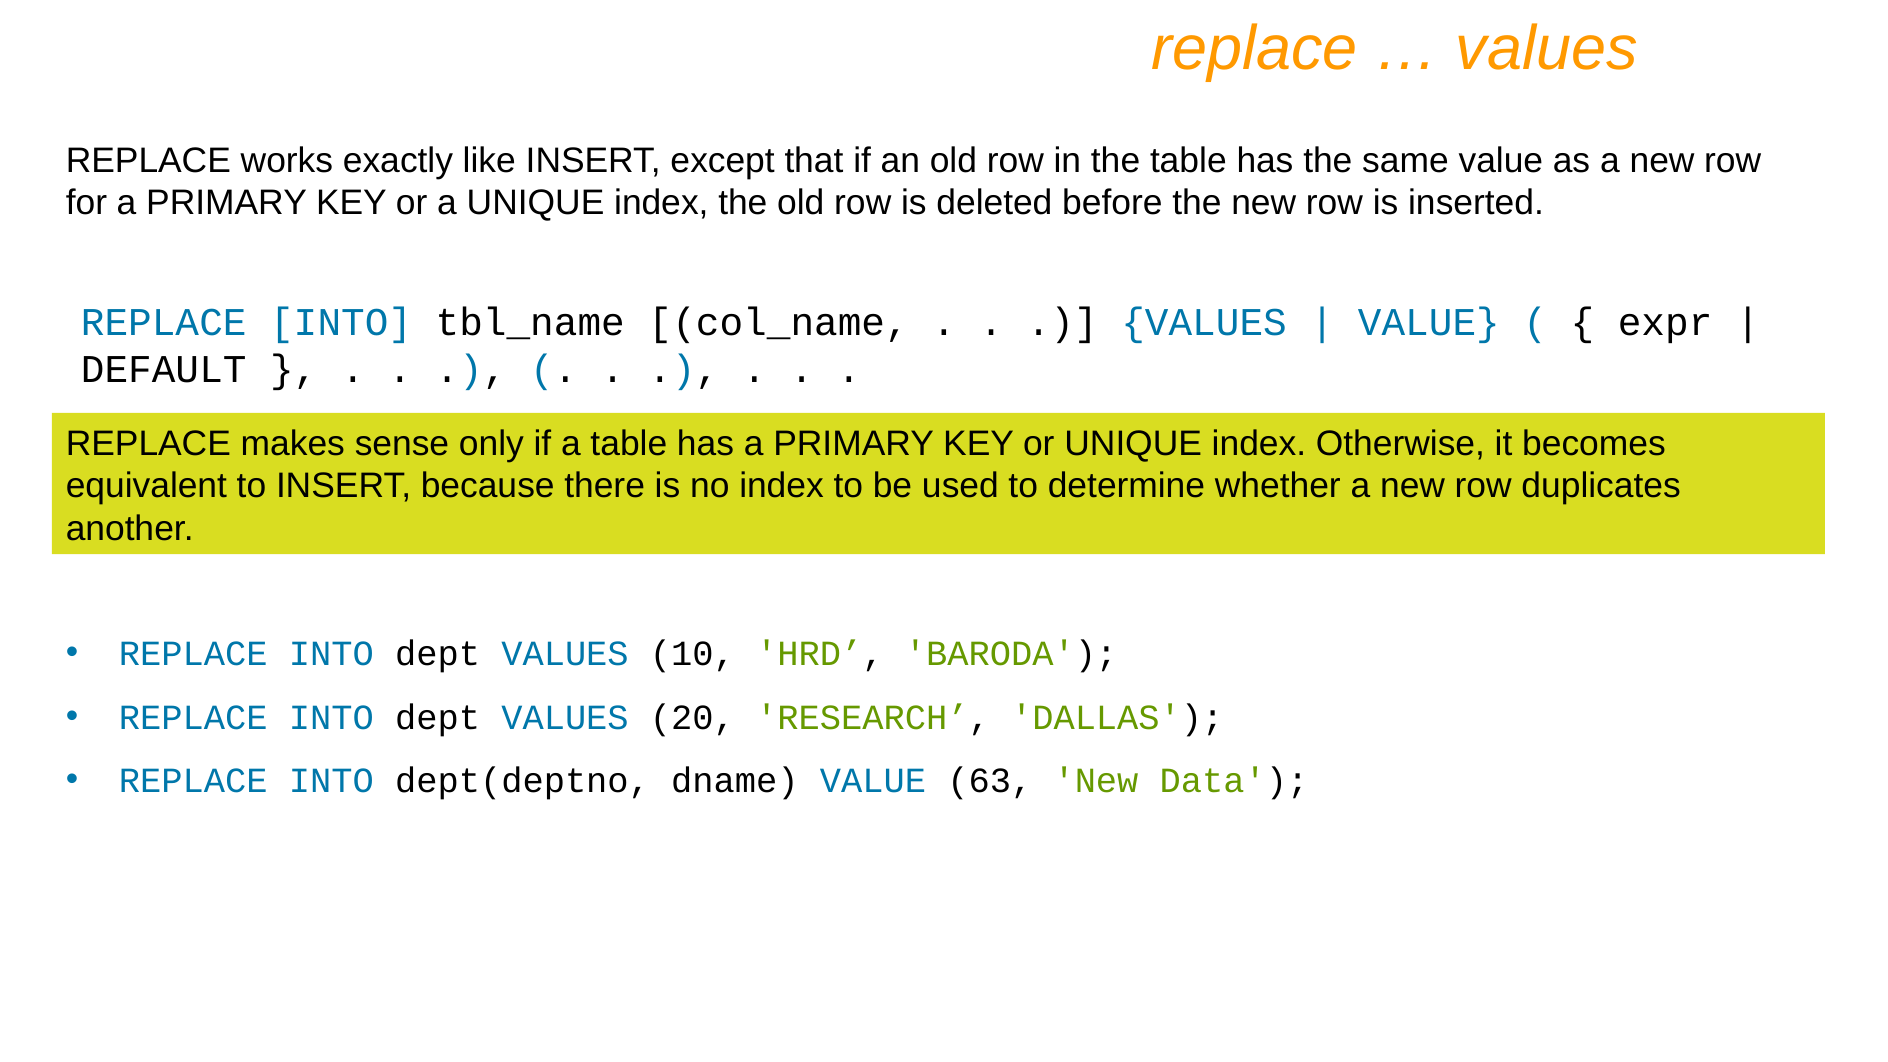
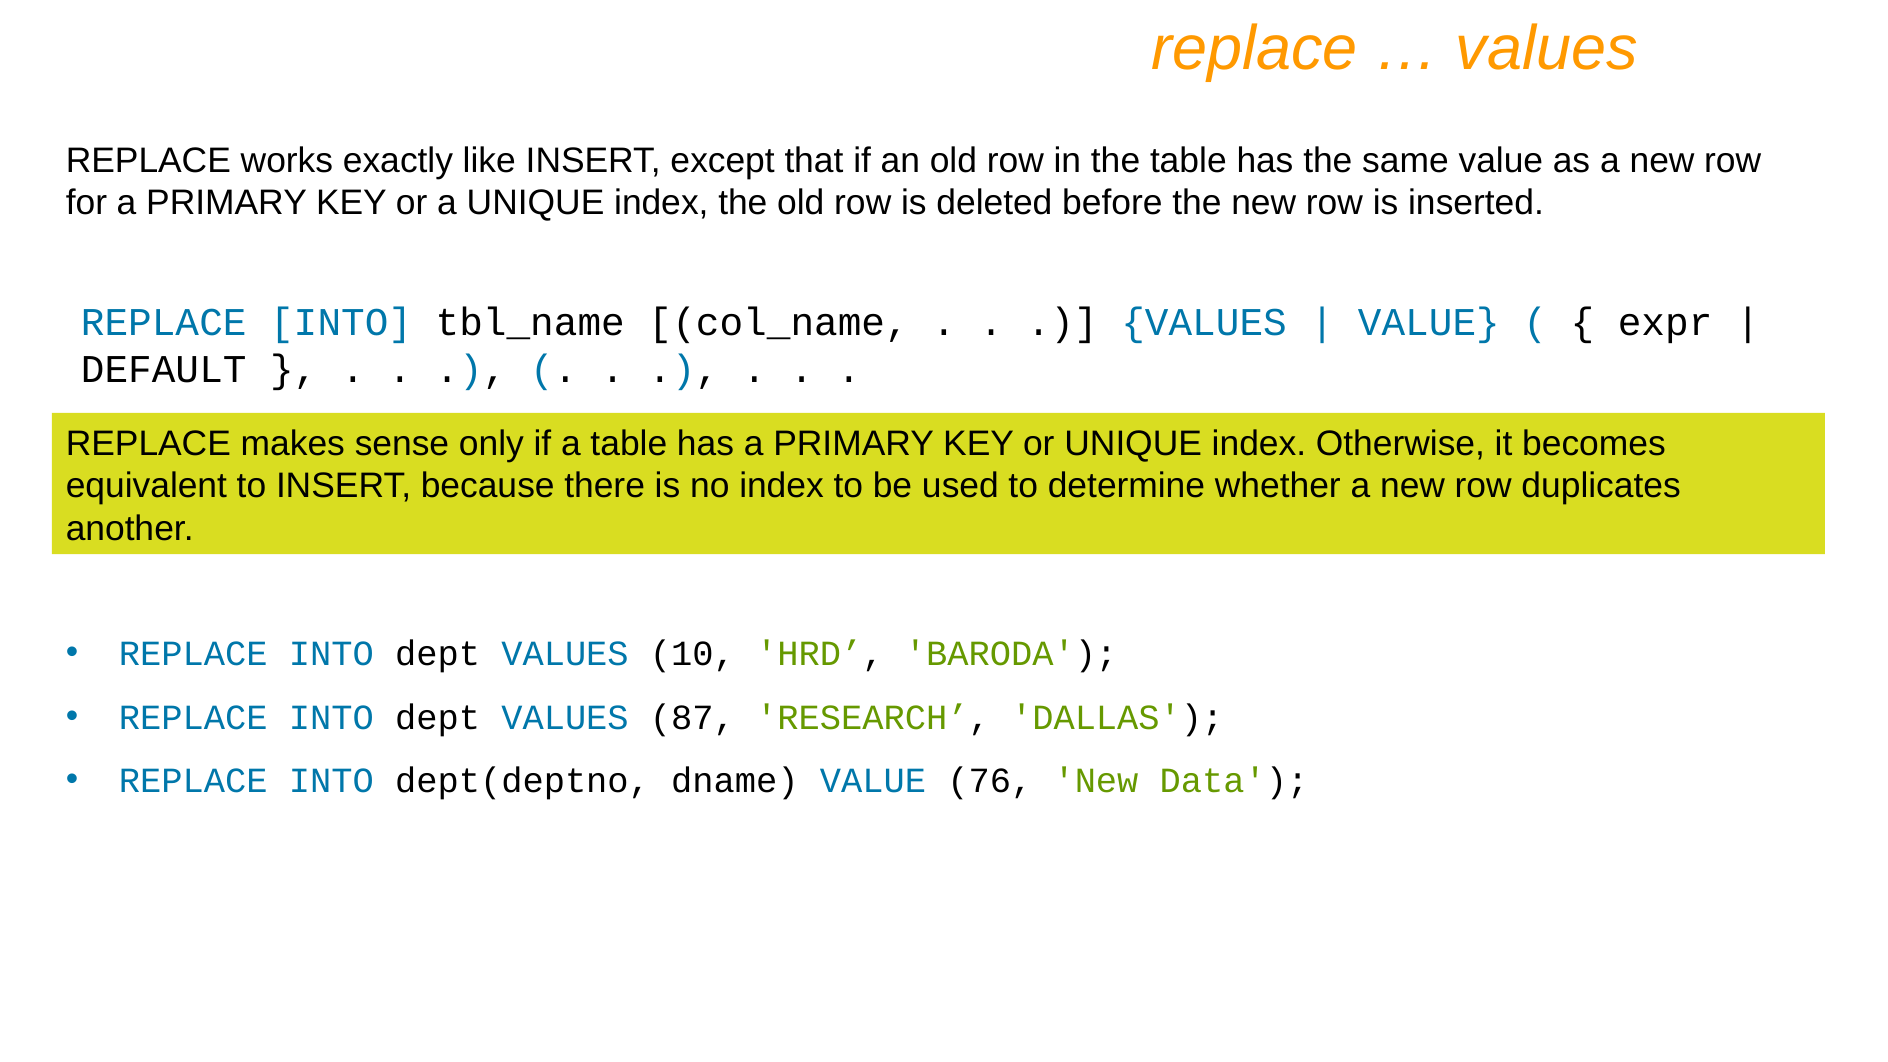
20: 20 -> 87 (692, 717)
63: 63 -> 76 (990, 781)
